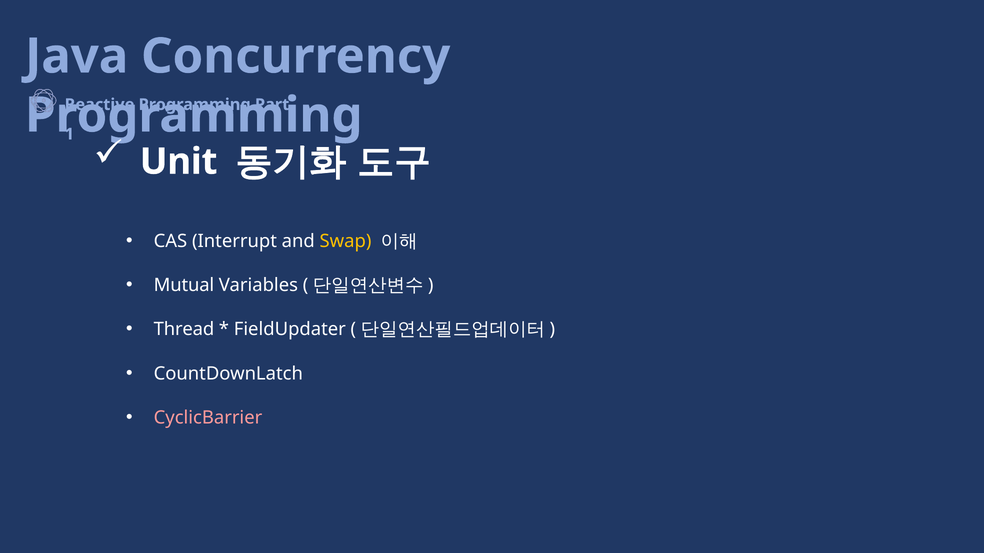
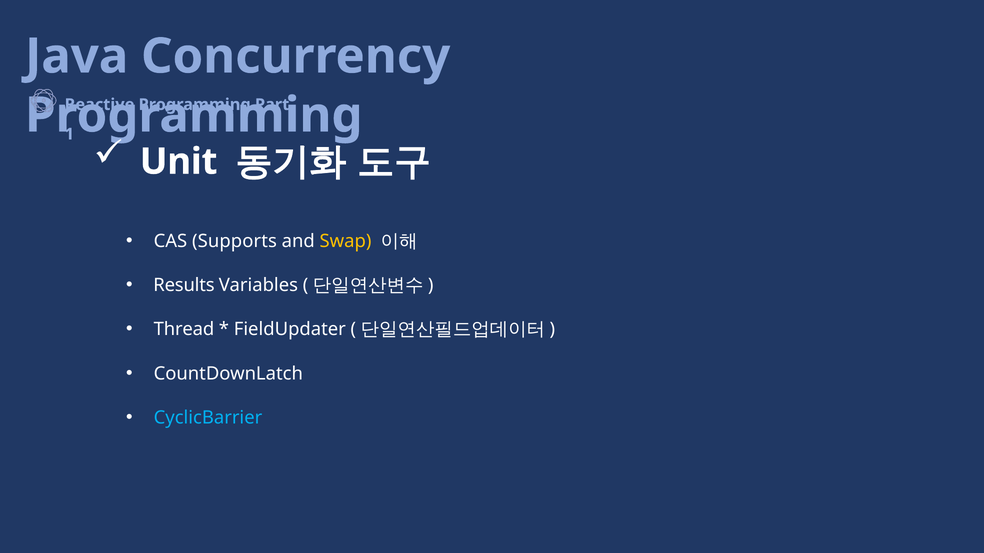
Interrupt: Interrupt -> Supports (234, 241)
Mutual: Mutual -> Results (184, 285)
CyclicBarrier colour: pink -> light blue (208, 418)
